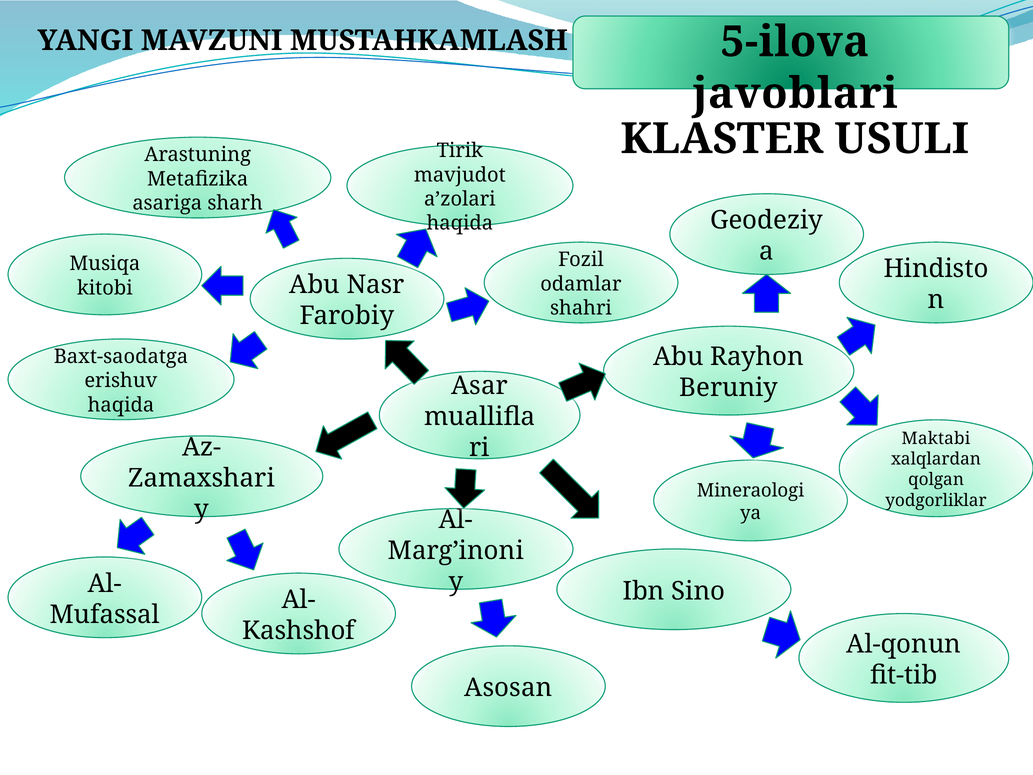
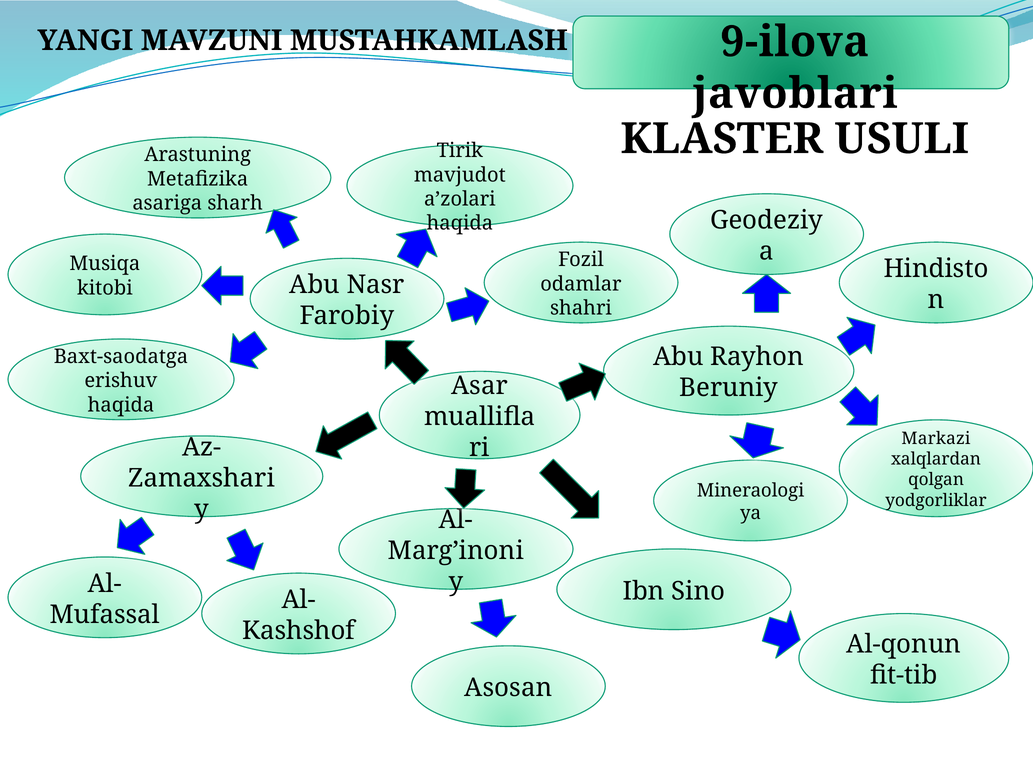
5-ilova: 5-ilova -> 9-ilova (795, 42)
Maktabi: Maktabi -> Markazi (936, 438)
